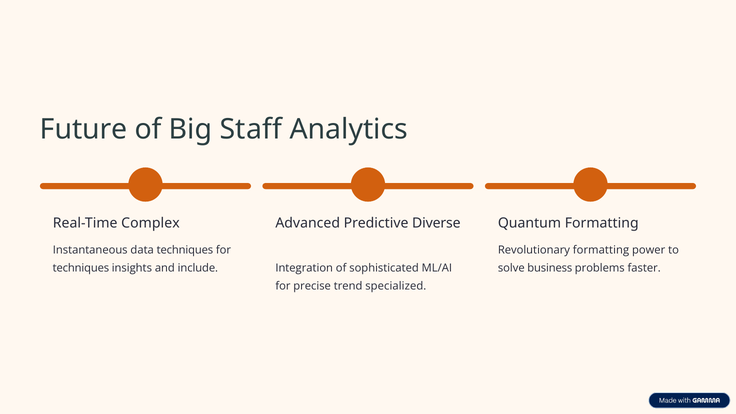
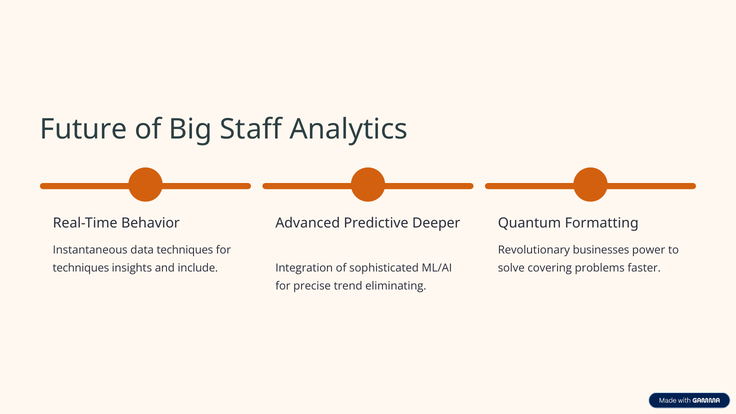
Complex: Complex -> Behavior (150, 223)
Diverse: Diverse -> Deeper (436, 223)
Revolutionary formatting: formatting -> businesses (601, 250)
business: business -> covering (550, 268)
specialized: specialized -> eliminating (396, 286)
